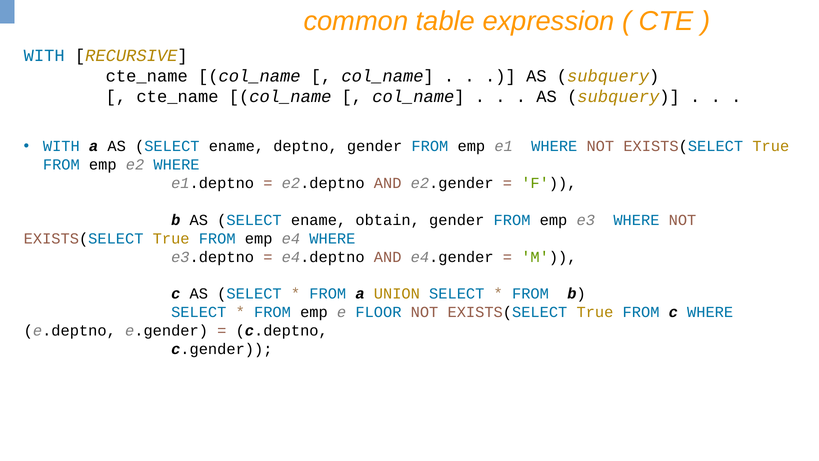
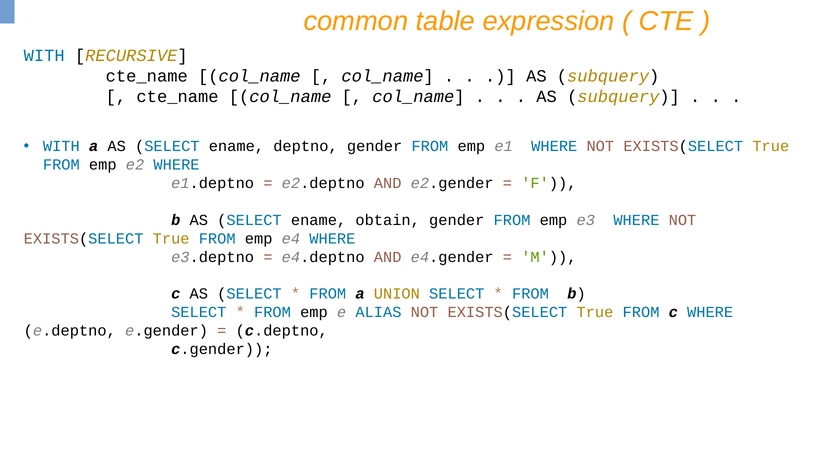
FLOOR: FLOOR -> ALIAS (378, 312)
